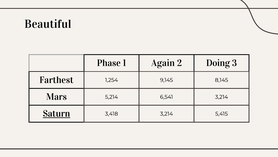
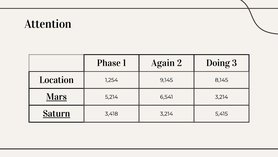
Beautiful: Beautiful -> Attention (48, 24)
Farthest: Farthest -> Location (57, 80)
Mars underline: none -> present (56, 96)
